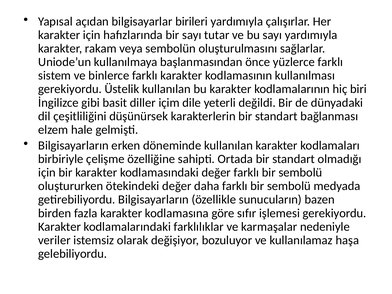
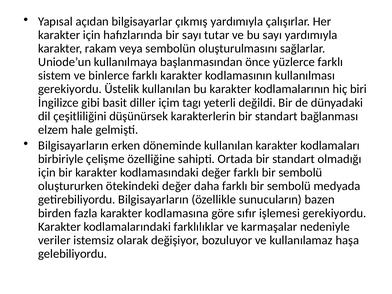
birileri: birileri -> çıkmış (191, 22)
dile: dile -> tagı (192, 103)
